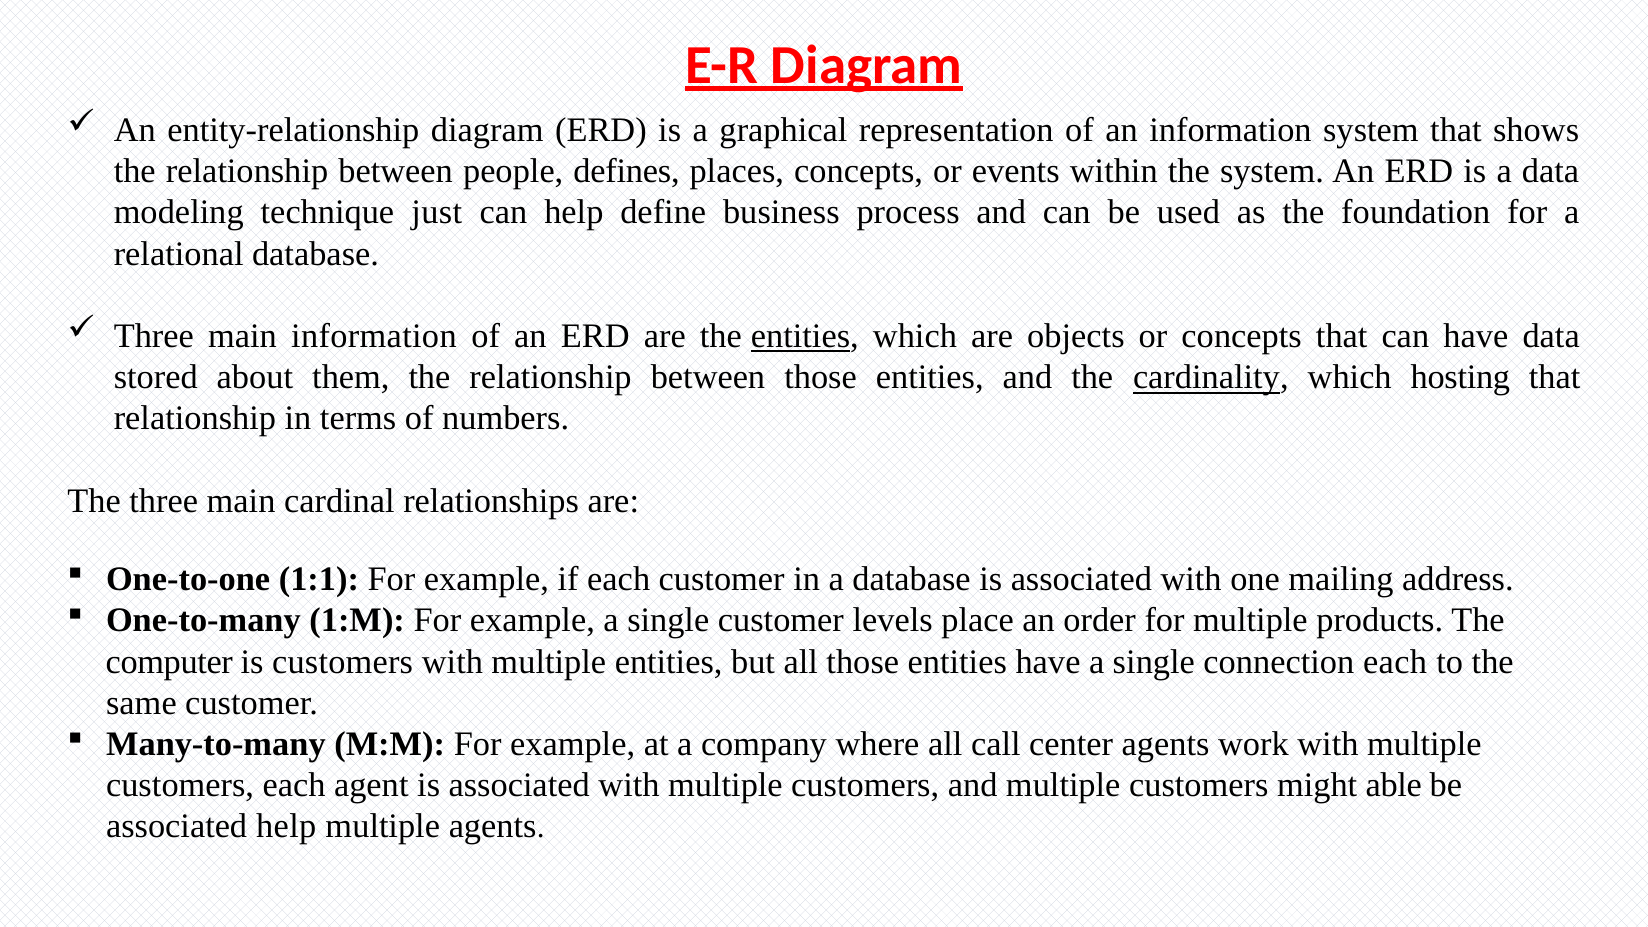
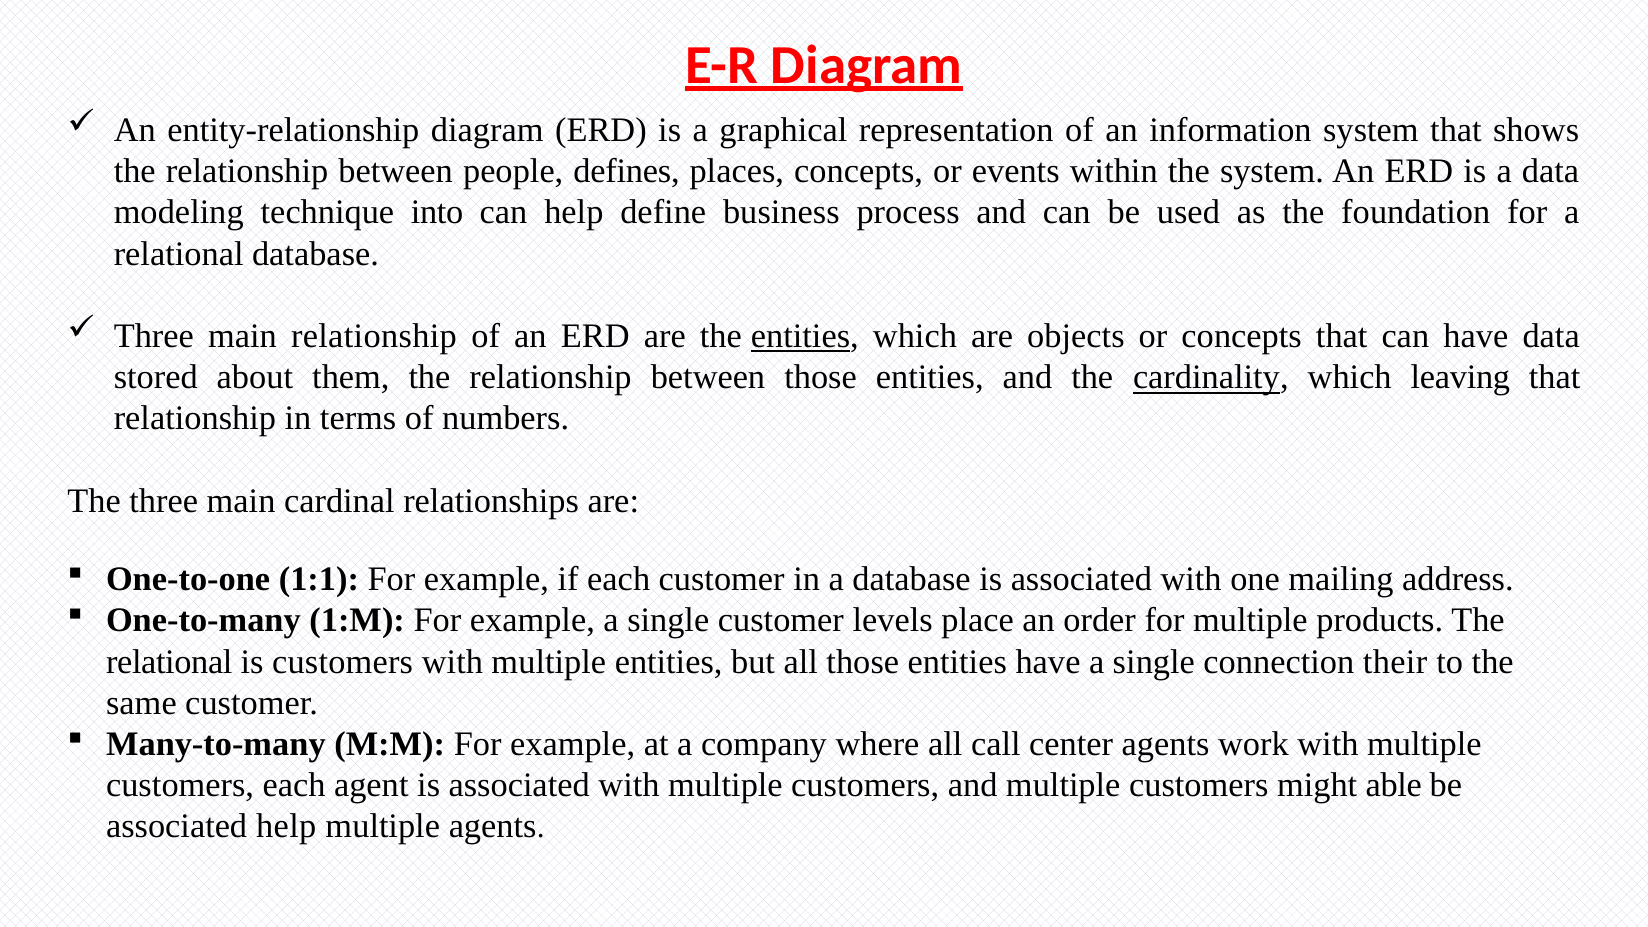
just: just -> into (437, 213)
main information: information -> relationship (374, 336)
hosting: hosting -> leaving (1460, 377)
computer: computer -> relational (169, 662)
connection each: each -> their (1395, 662)
